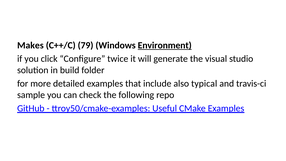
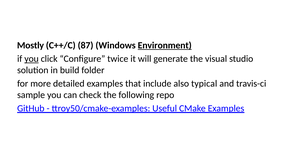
Makes: Makes -> Mostly (30, 45)
79: 79 -> 87 (86, 45)
you underline: none -> present (32, 59)
